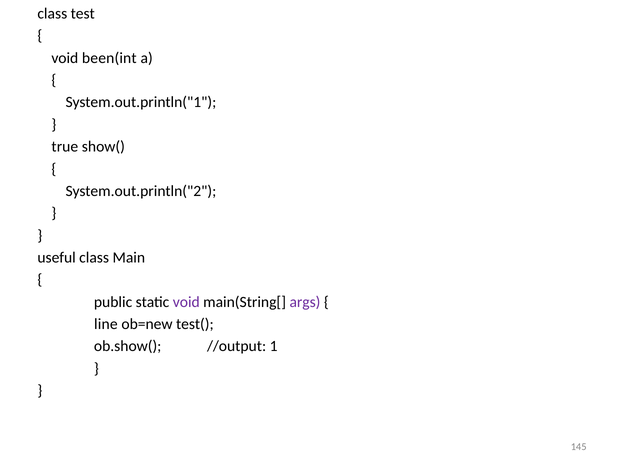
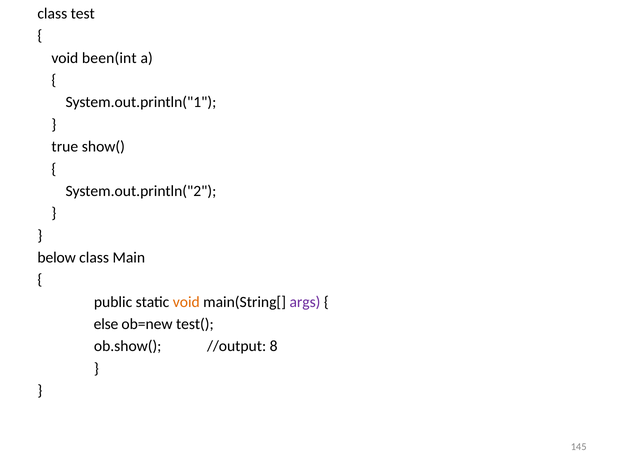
useful: useful -> below (57, 258)
void colour: purple -> orange (186, 302)
line: line -> else (106, 324)
1: 1 -> 8 (274, 346)
